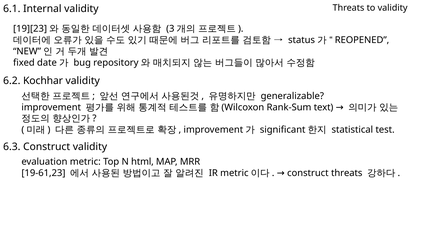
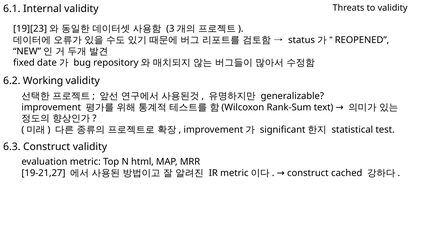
Kochhar: Kochhar -> Working (43, 81)
19-61,23: 19-61,23 -> 19-21,27 (43, 173)
construct threats: threats -> cached (347, 173)
